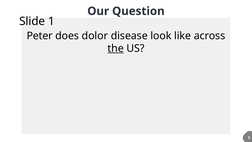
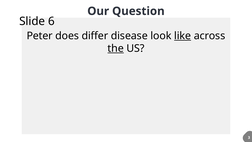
1: 1 -> 6 (51, 21)
dolor: dolor -> differ (95, 36)
like underline: none -> present (183, 36)
